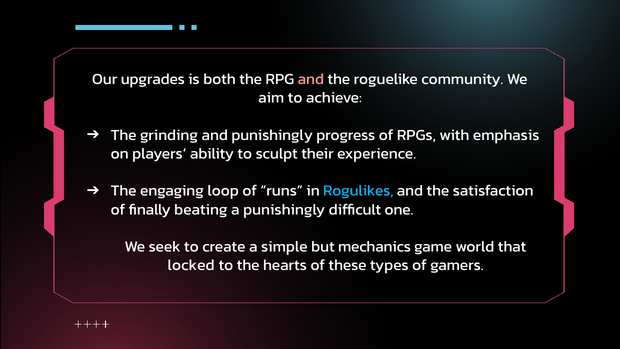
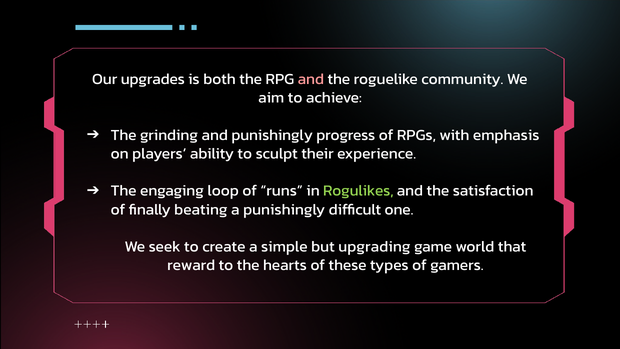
Rogulikes colour: light blue -> light green (358, 191)
mechanics: mechanics -> upgrading (374, 247)
locked: locked -> reward (191, 265)
